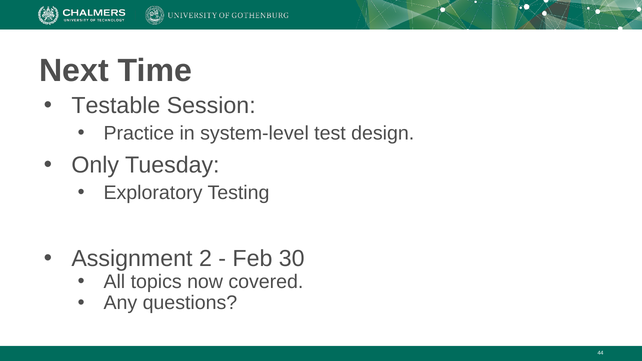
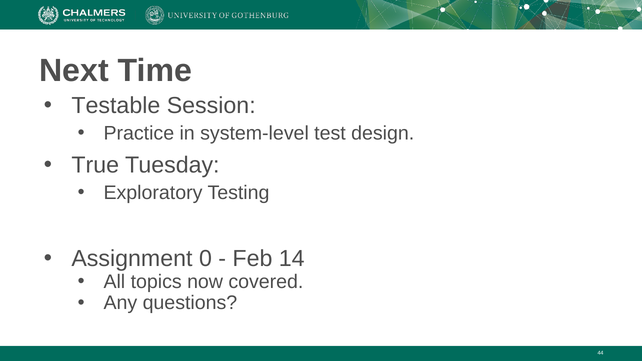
Only: Only -> True (95, 165)
2: 2 -> 0 (205, 259)
30: 30 -> 14 (292, 259)
